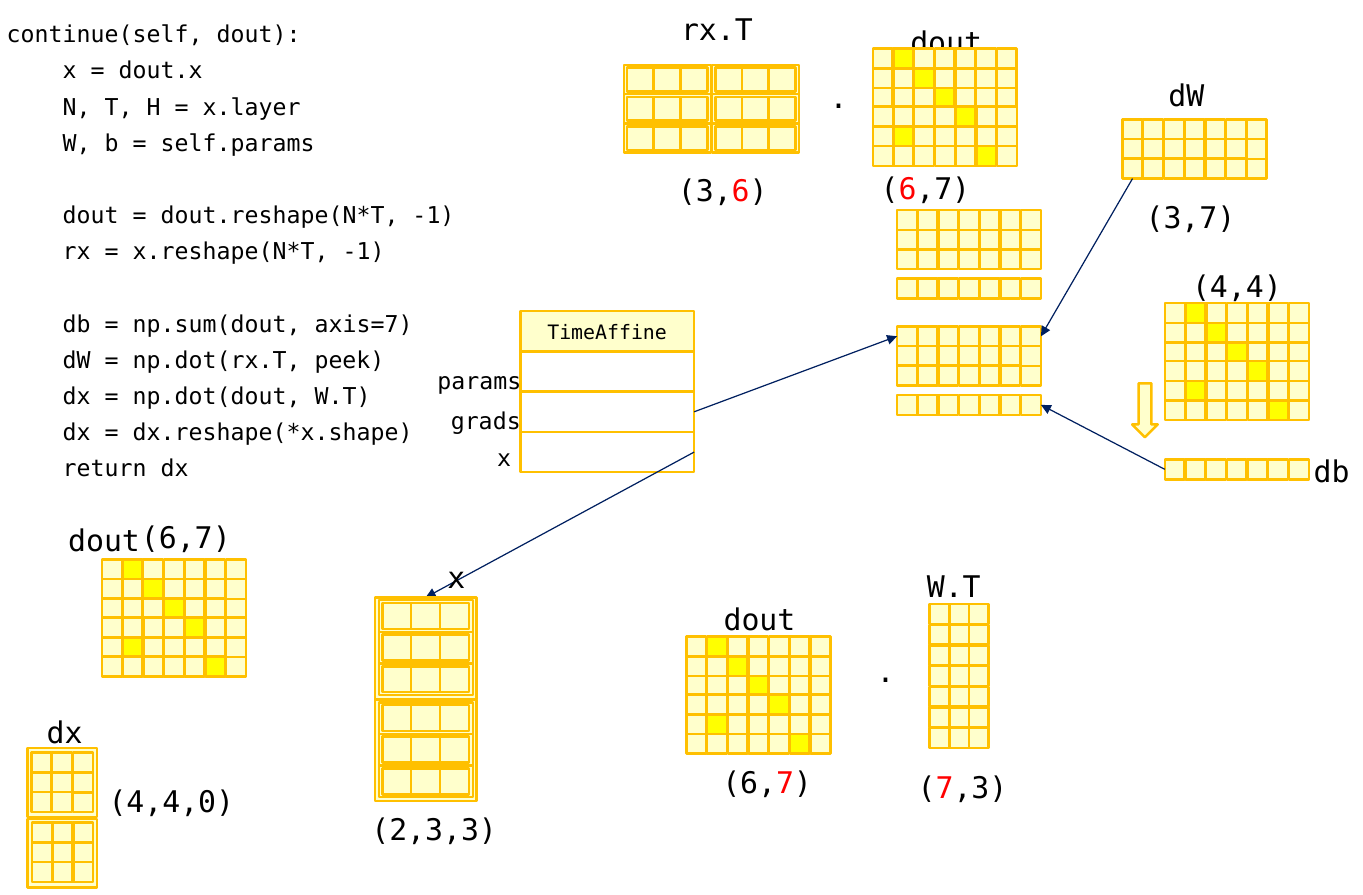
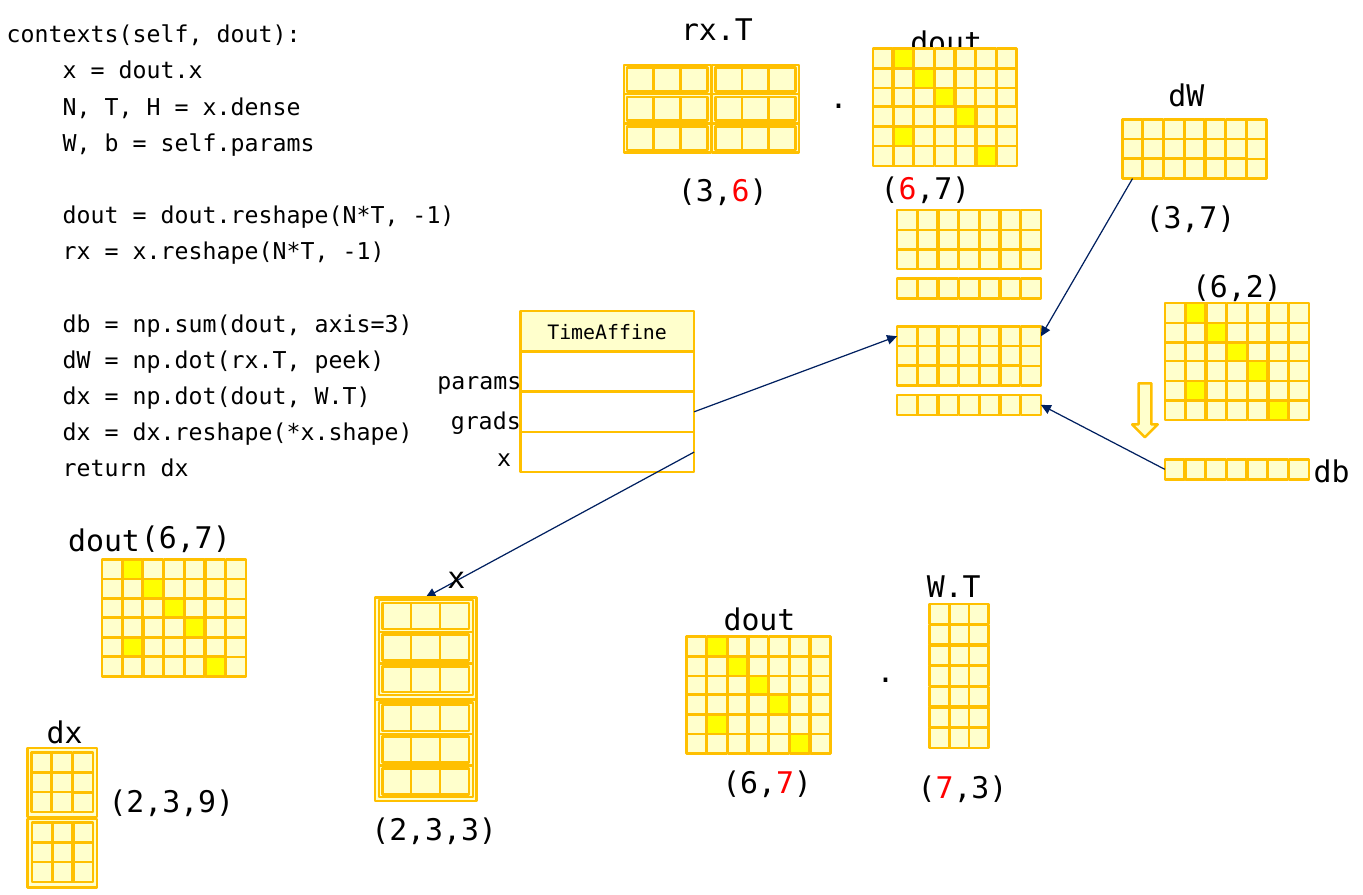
continue(self: continue(self -> contexts(self (105, 35)
x.layer: x.layer -> x.dense (252, 108)
4,4: 4,4 -> 6,2 (1237, 288)
axis=7: axis=7 -> axis=3 (363, 325)
4,4,0: 4,4,0 -> 2,3,9 (171, 803)
